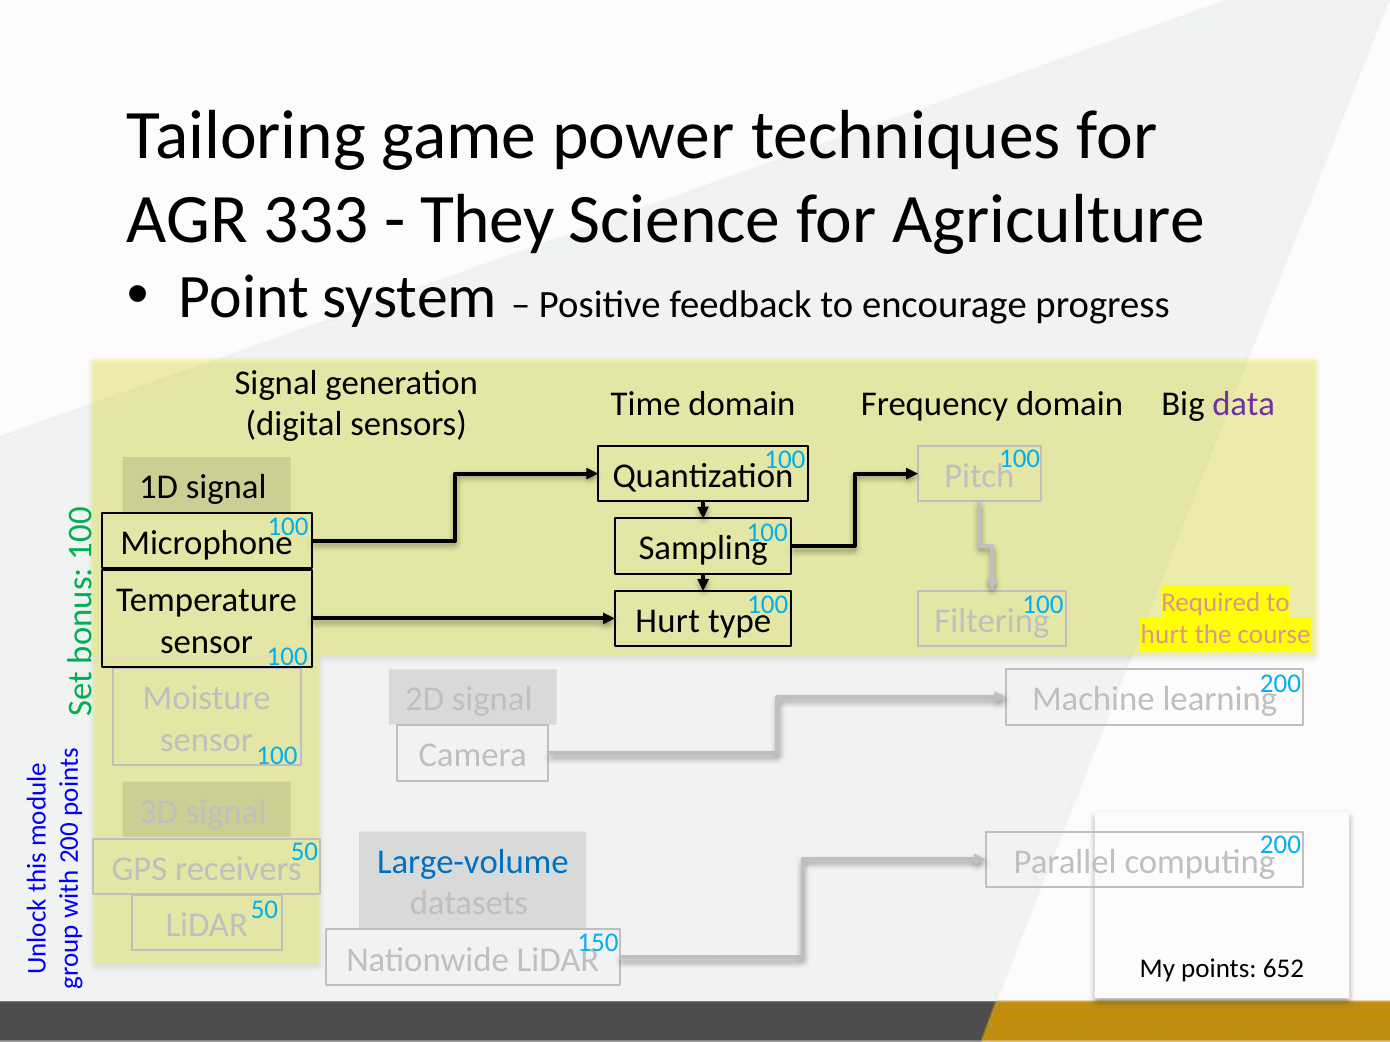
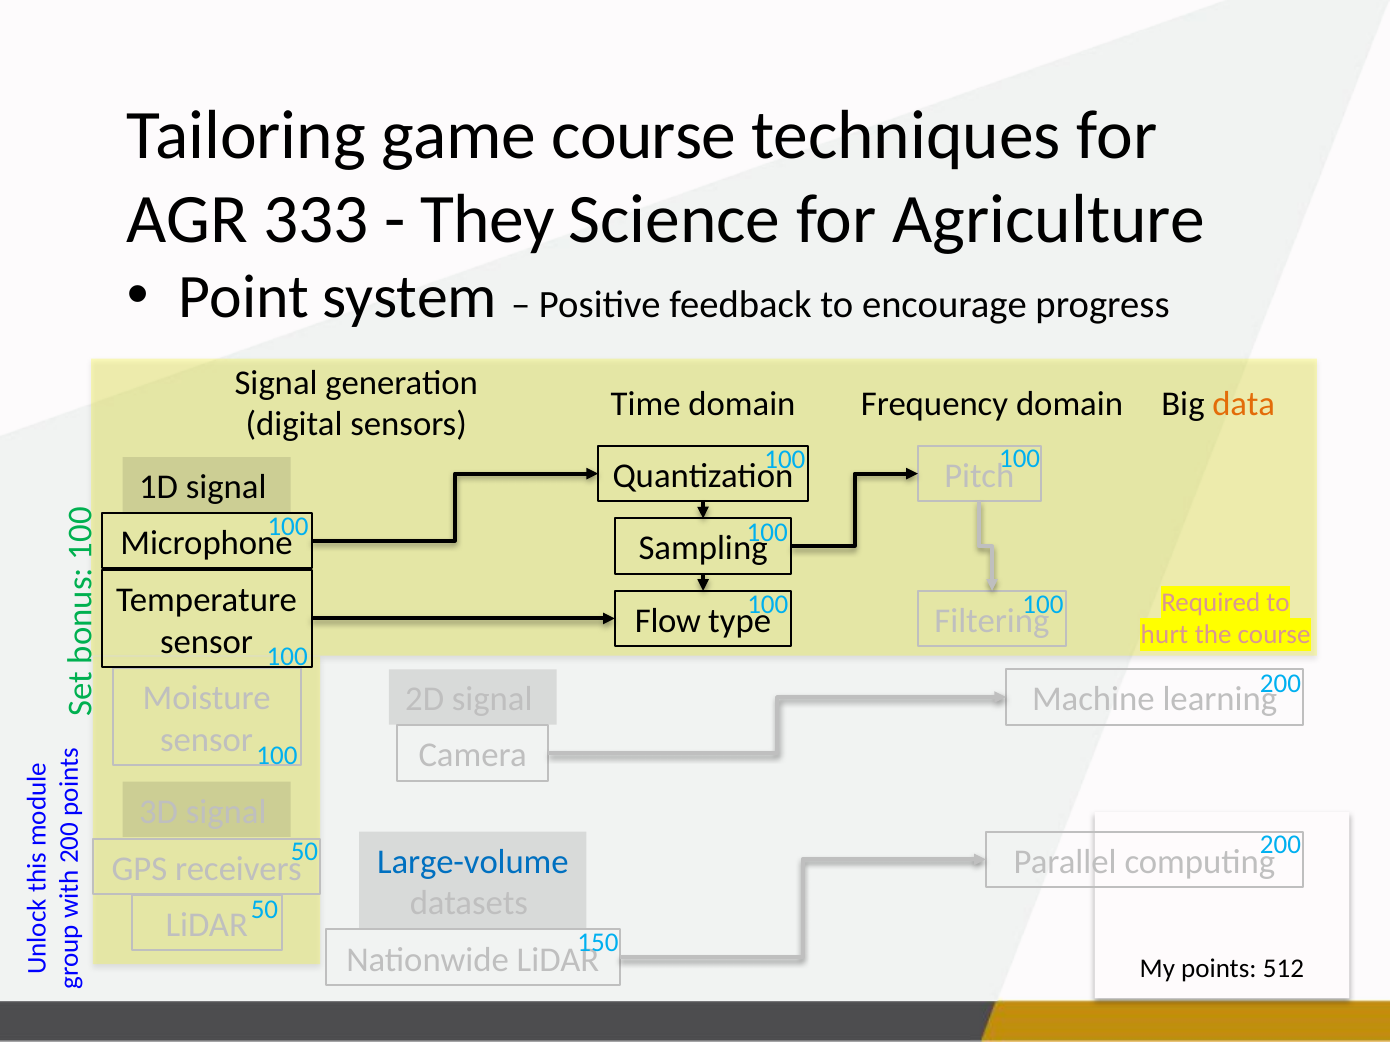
game power: power -> course (644, 136)
data colour: purple -> orange (1244, 404)
Hurt: Hurt -> Flow (668, 621)
652: 652 -> 512 (1283, 969)
